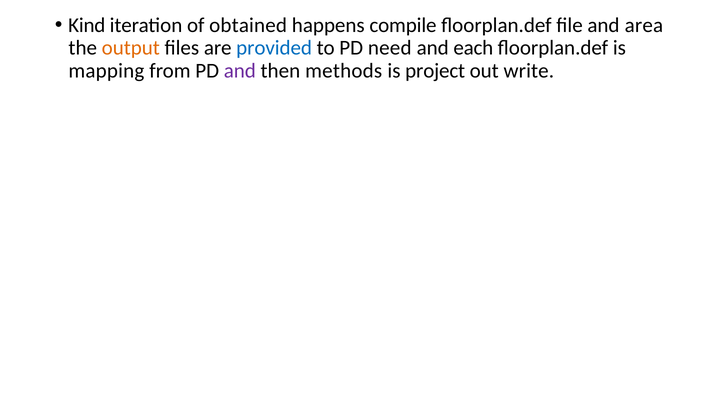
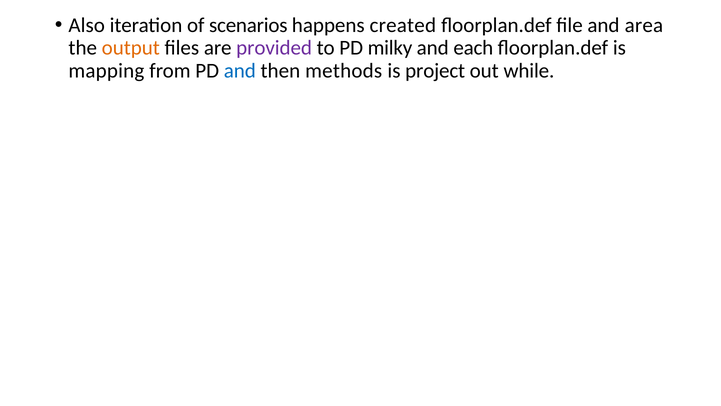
Kind: Kind -> Also (87, 25)
obtained: obtained -> scenarios (248, 25)
compile: compile -> created (403, 25)
provided colour: blue -> purple (274, 48)
need: need -> milky (390, 48)
and colour: purple -> blue (240, 71)
write: write -> while (529, 71)
